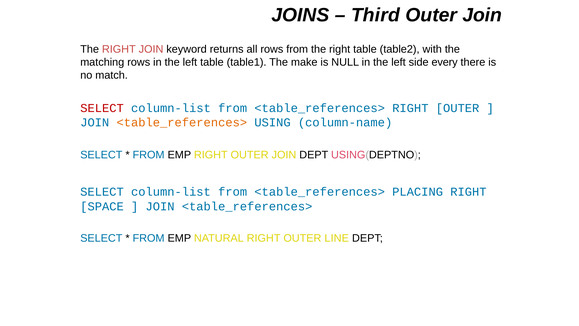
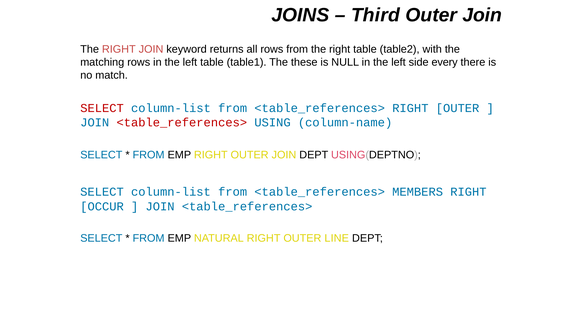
make: make -> these (304, 62)
<table_references> colour: orange -> red (182, 122)
PLACING: PLACING -> MEMBERS (418, 192)
SPACE: SPACE -> OCCUR (102, 206)
